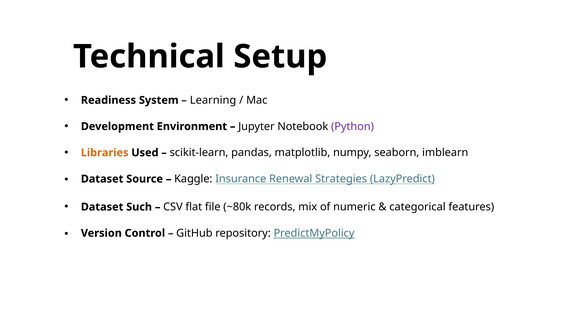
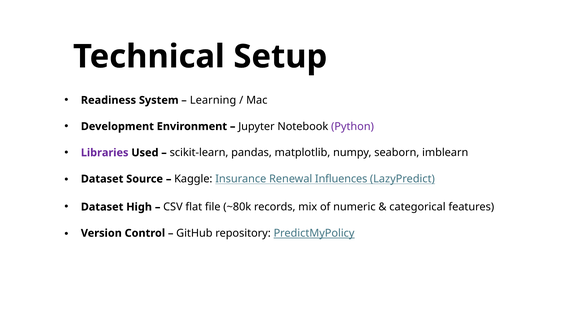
Libraries colour: orange -> purple (105, 153)
Strategies: Strategies -> Influences (341, 179)
Such: Such -> High (139, 207)
